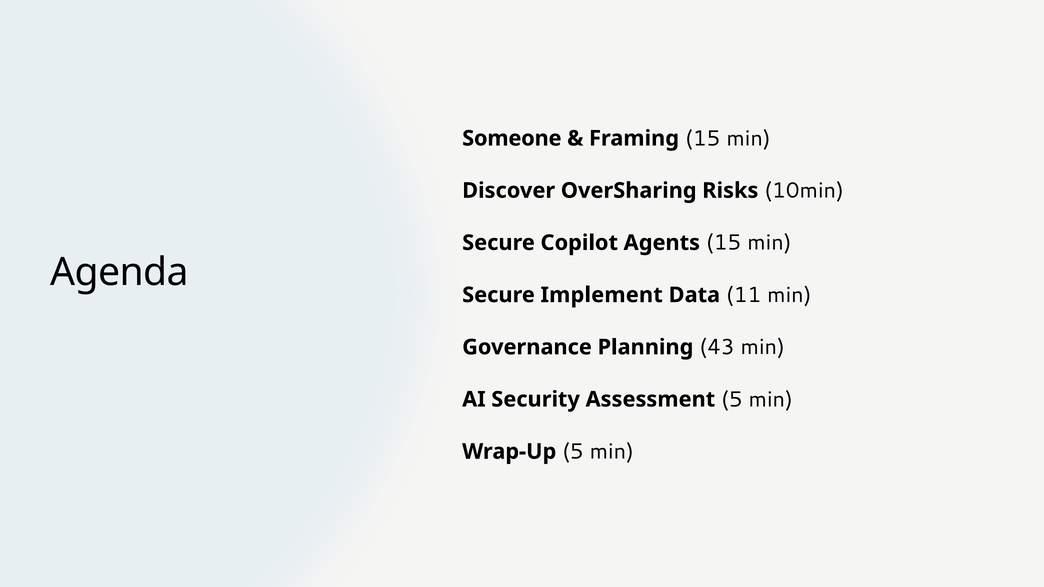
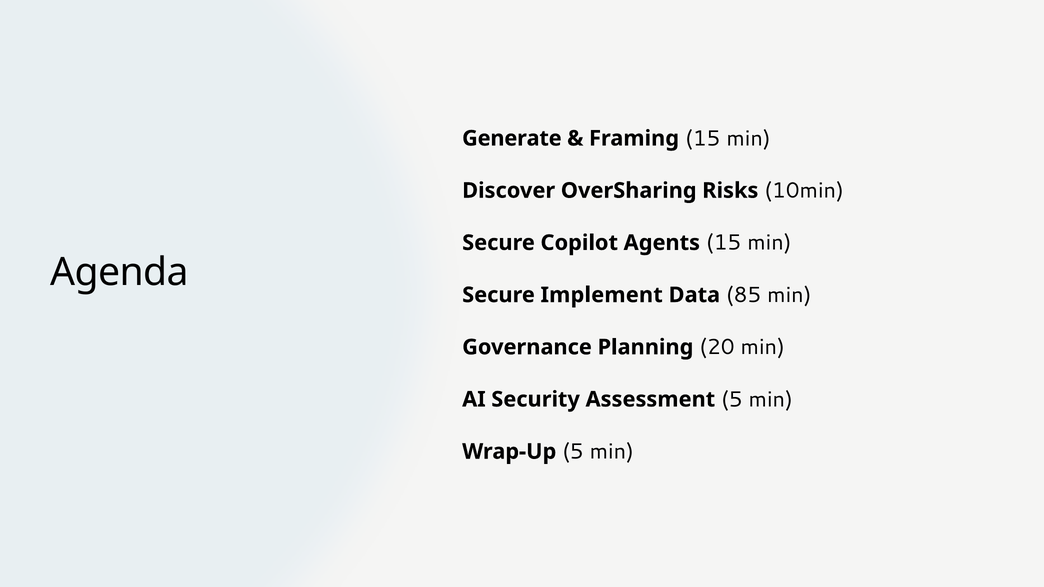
Someone: Someone -> Generate (512, 138)
11: 11 -> 85 (744, 295)
43: 43 -> 20 (717, 347)
